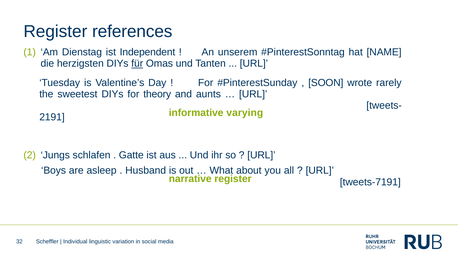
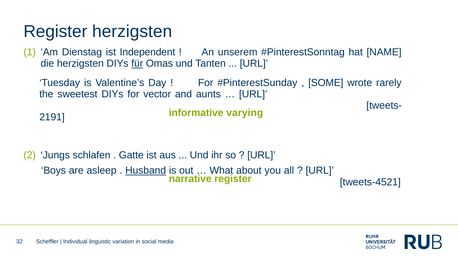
Register references: references -> herzigsten (132, 31)
SOON: SOON -> SOME (326, 83)
theory: theory -> vector (157, 94)
Husband underline: none -> present (146, 170)
tweets-7191: tweets-7191 -> tweets-4521 (370, 182)
